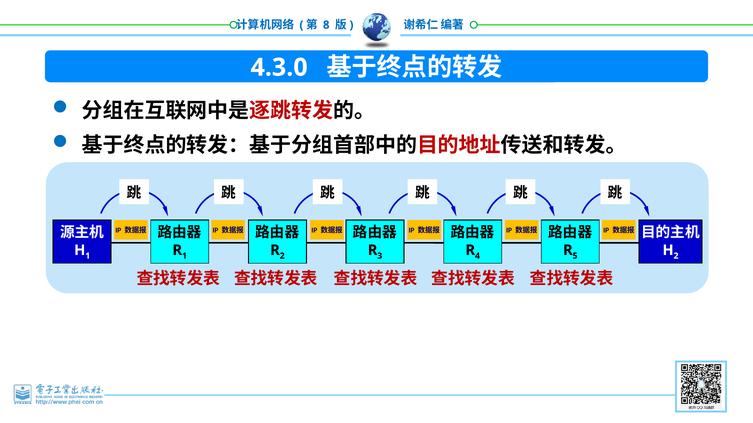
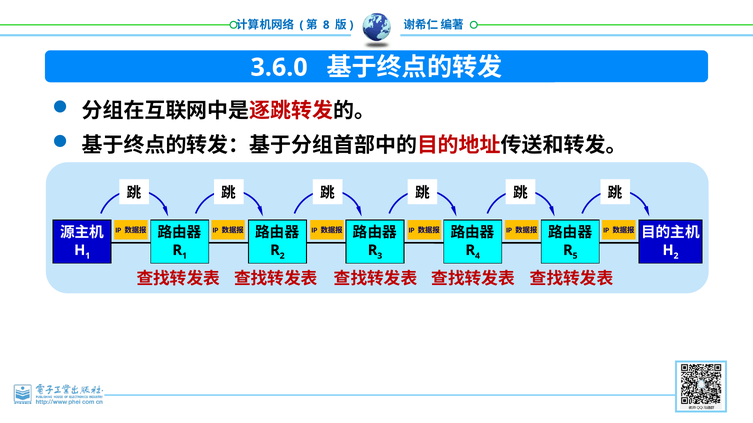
4.3.0: 4.3.0 -> 3.6.0 (279, 68)
